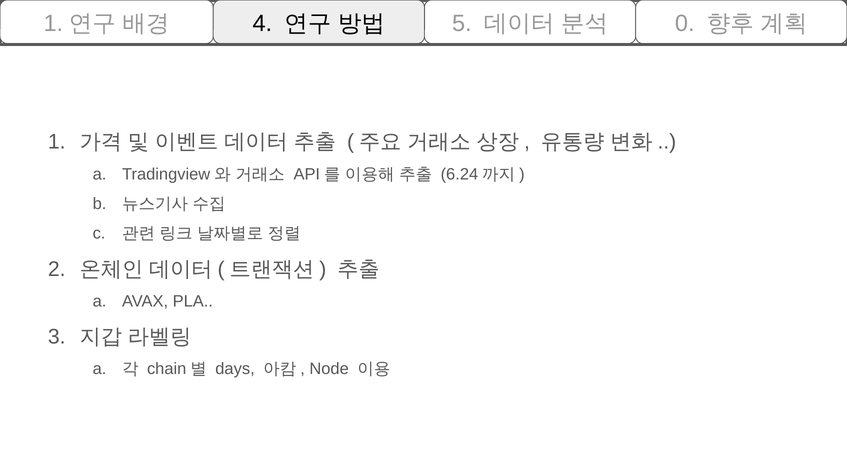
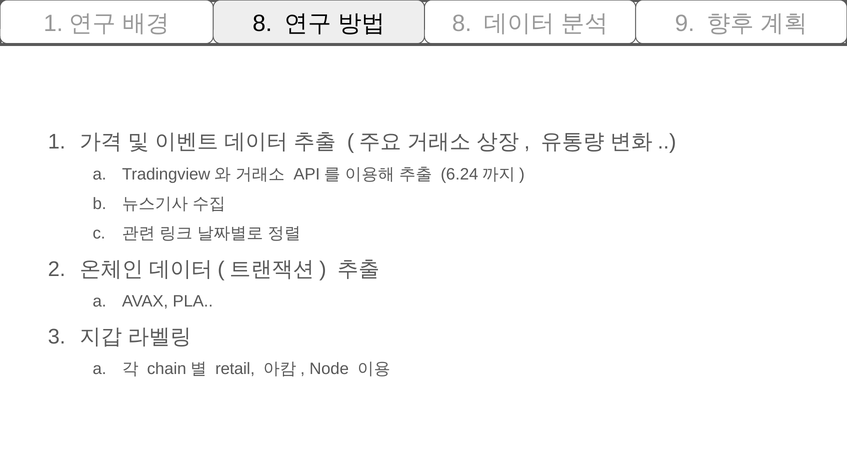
4: 4 -> 8 (262, 23)
5: 5 -> 8 (462, 23)
0: 0 -> 9 (685, 23)
days: days -> retail (235, 369)
